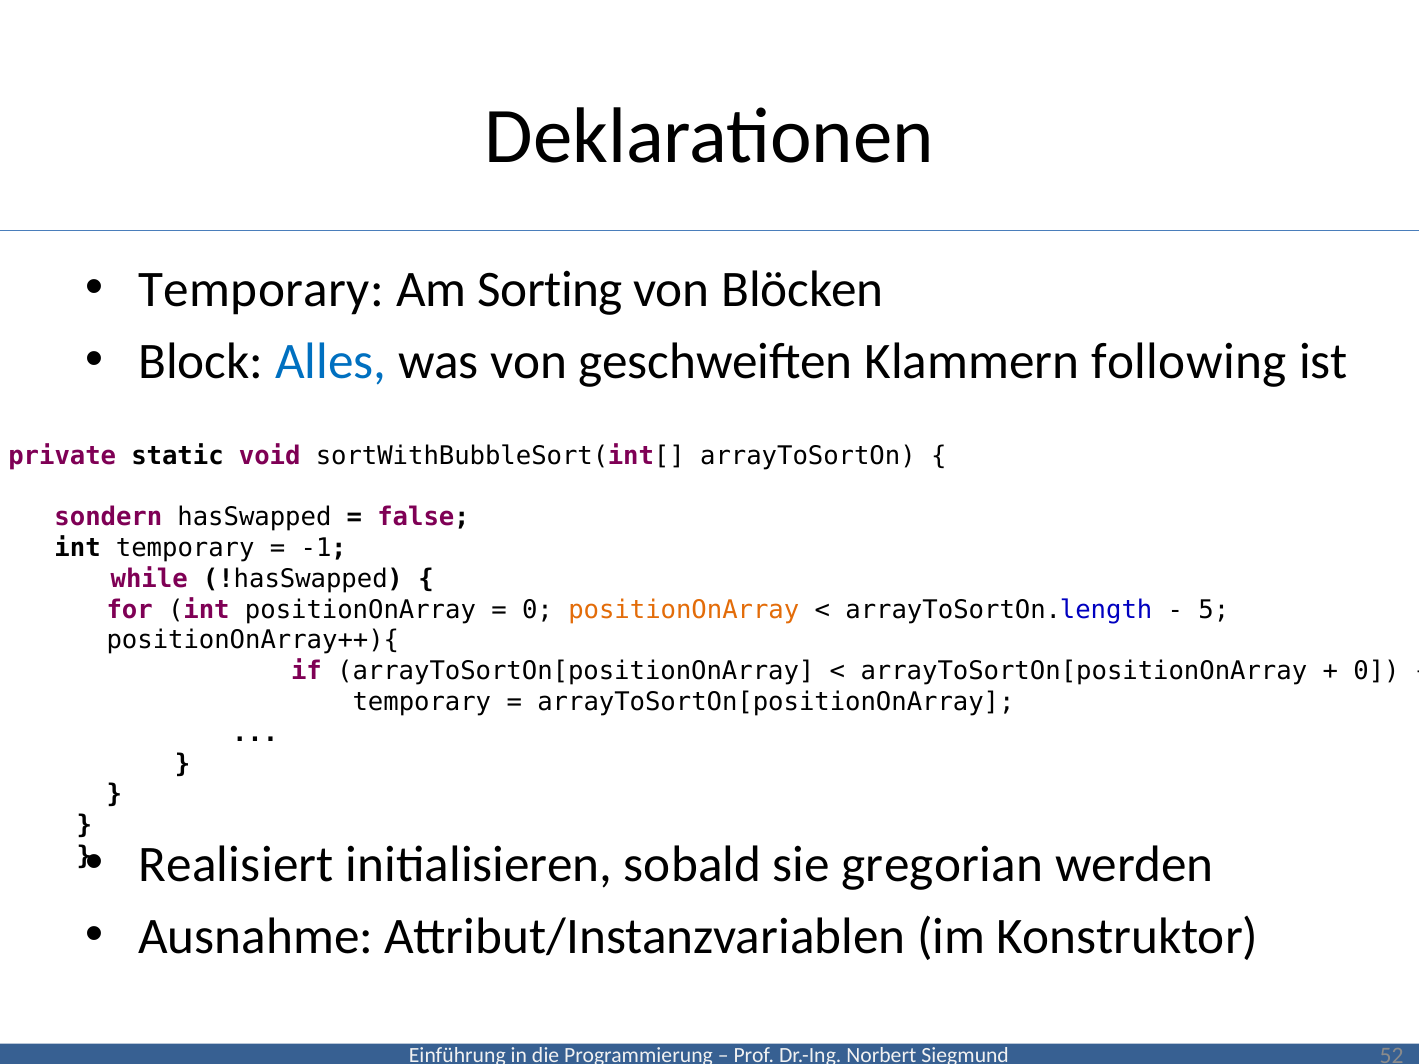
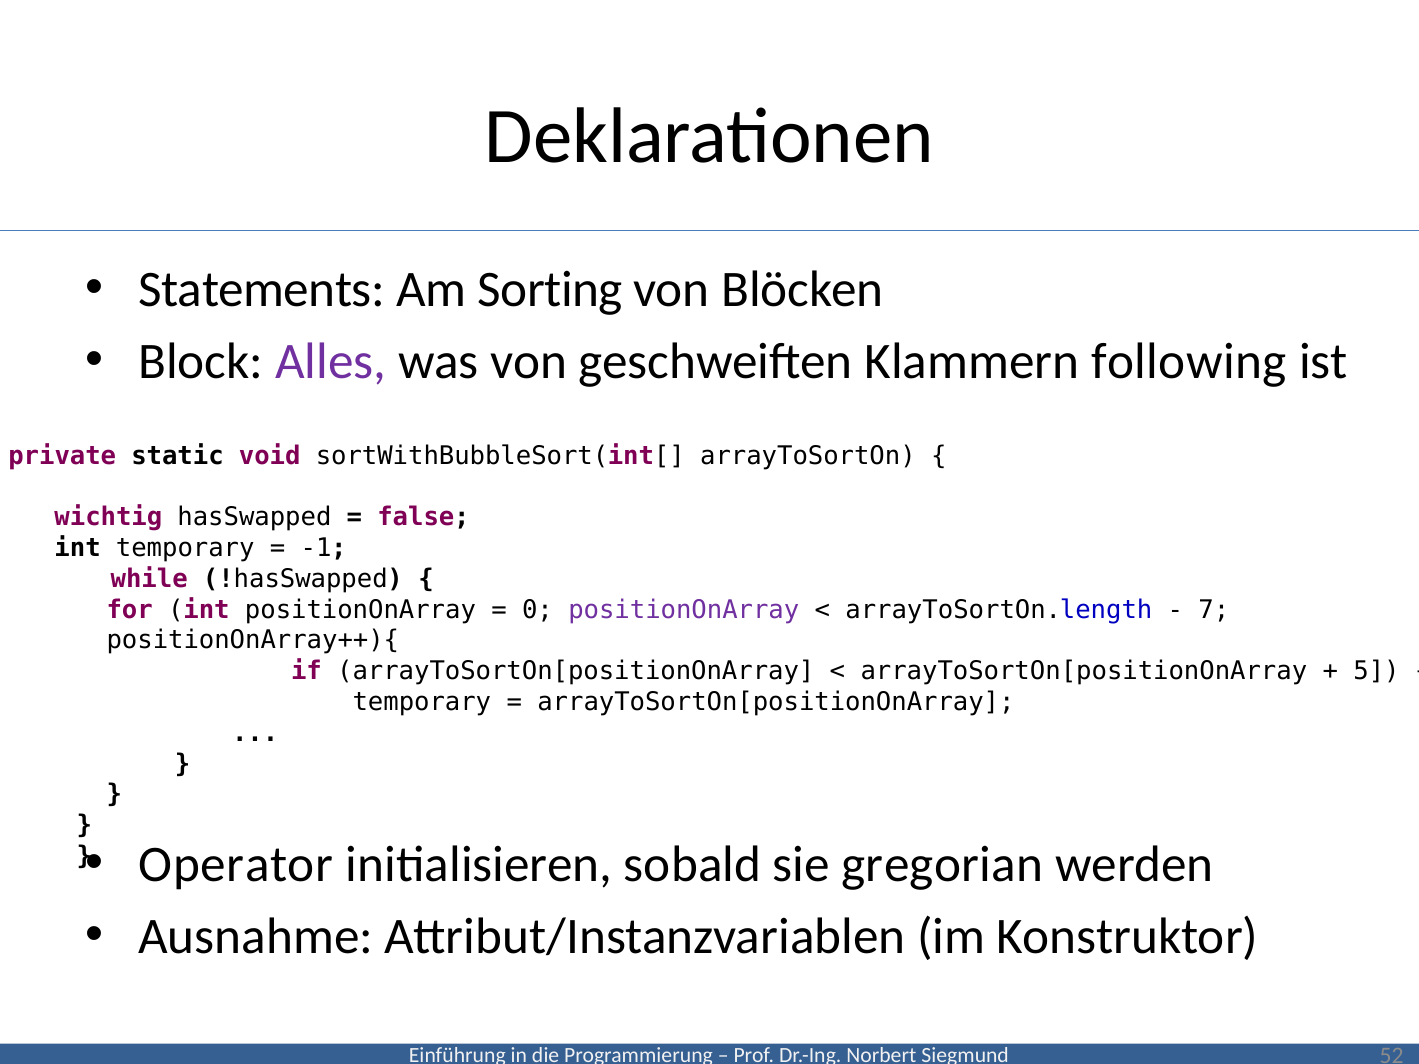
Temporary: Temporary -> Statements (262, 290)
Alles colour: blue -> purple (331, 362)
sondern: sondern -> wichtig (108, 517)
positionOnArray colour: orange -> purple (684, 610)
5: 5 -> 7 (1214, 610)
0: 0 -> 5 (1376, 671)
Realisiert: Realisiert -> Operator (236, 865)
